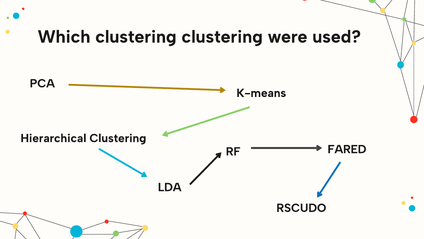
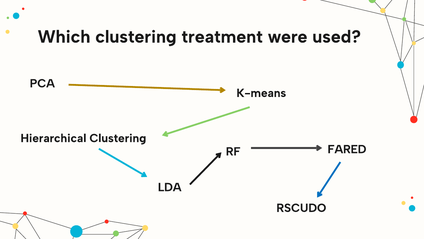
clustering clustering: clustering -> treatment (222, 37)
